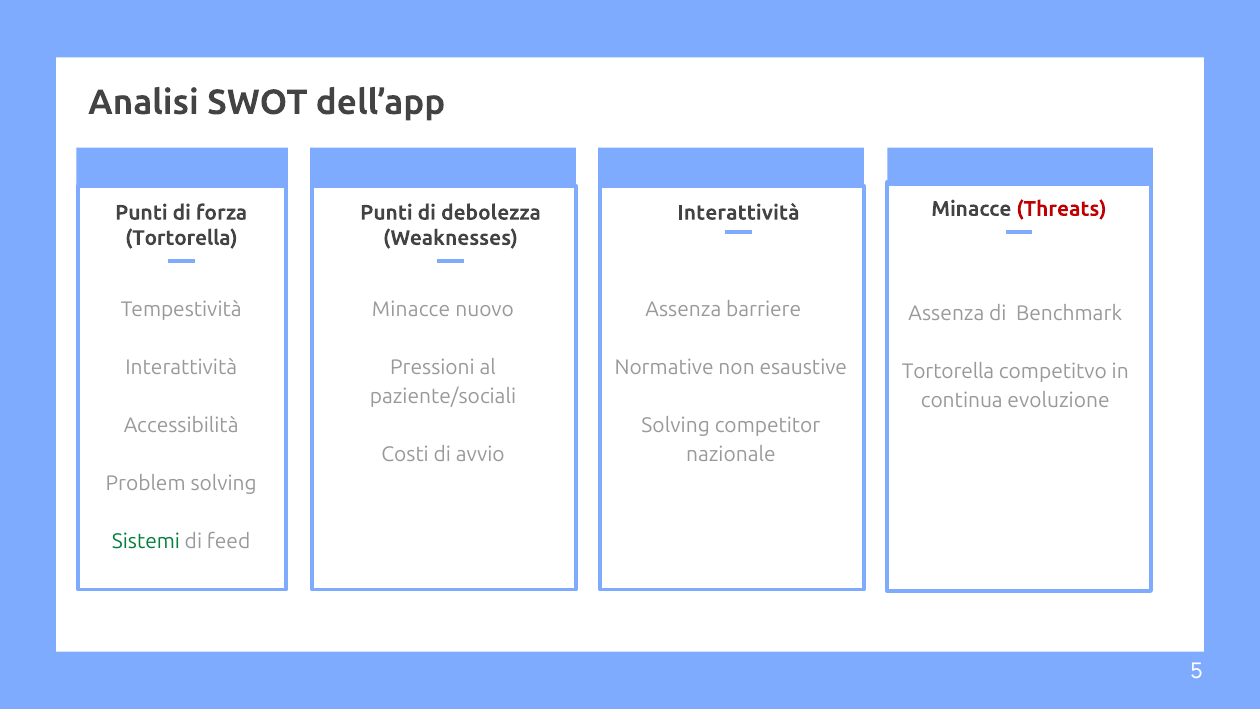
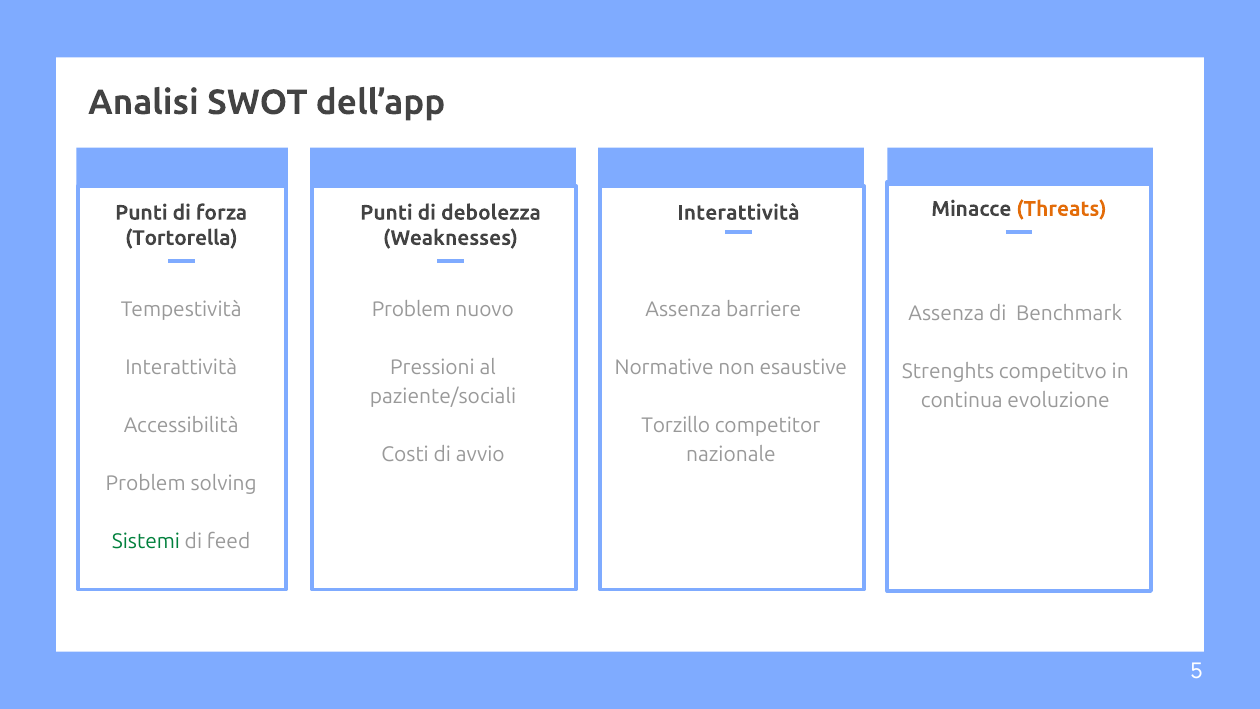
Threats colour: red -> orange (1061, 209)
Minacce: Minacce -> Problem (411, 309)
Tortorella: Tortorella -> Strenghts (948, 371)
Solving: Solving -> Torzillo (676, 425)
